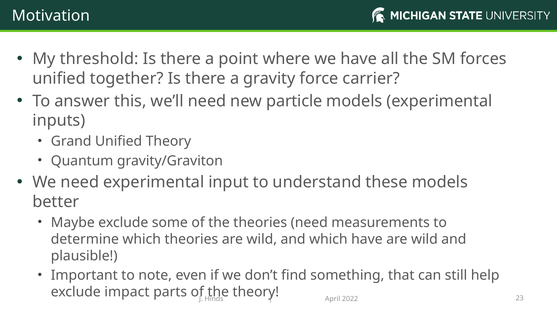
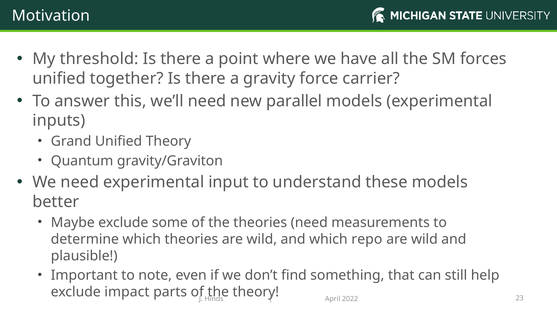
particle: particle -> parallel (294, 101)
which have: have -> repo (367, 239)
